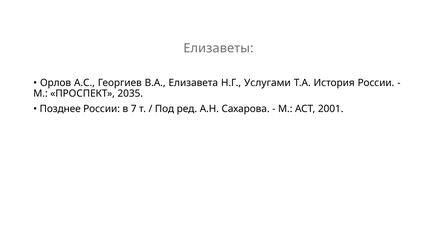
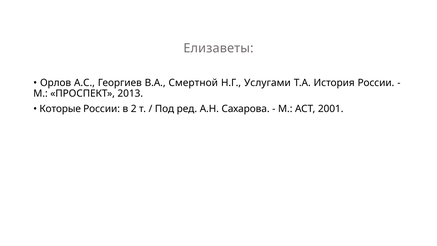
Елизавета: Елизавета -> Смертной (193, 83)
2035: 2035 -> 2013 (130, 94)
Позднее: Позднее -> Которые (60, 109)
7: 7 -> 2 (134, 109)
